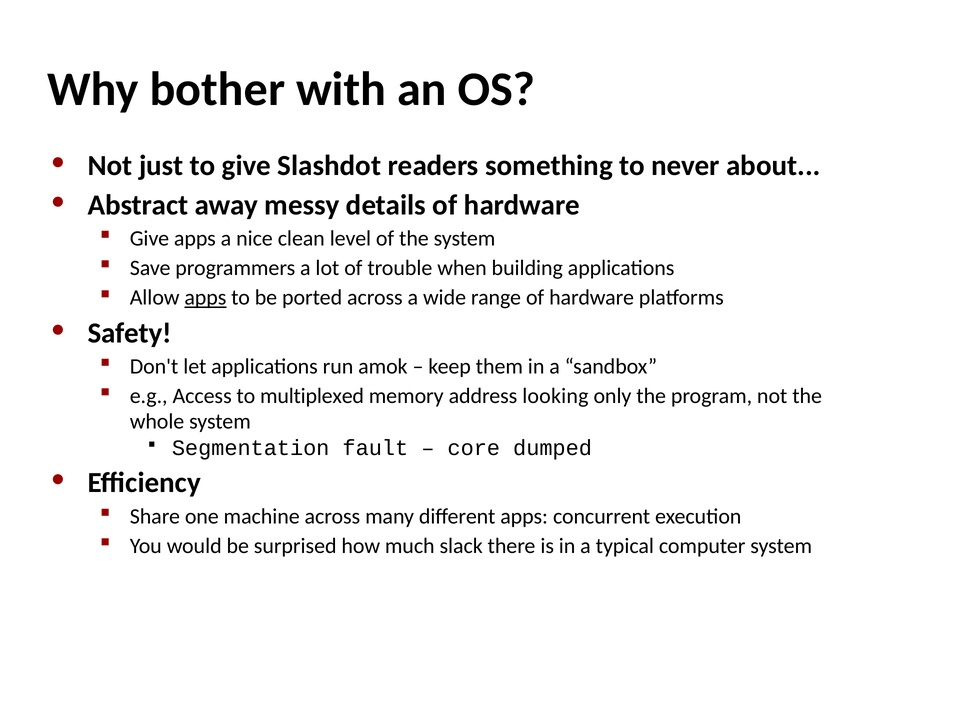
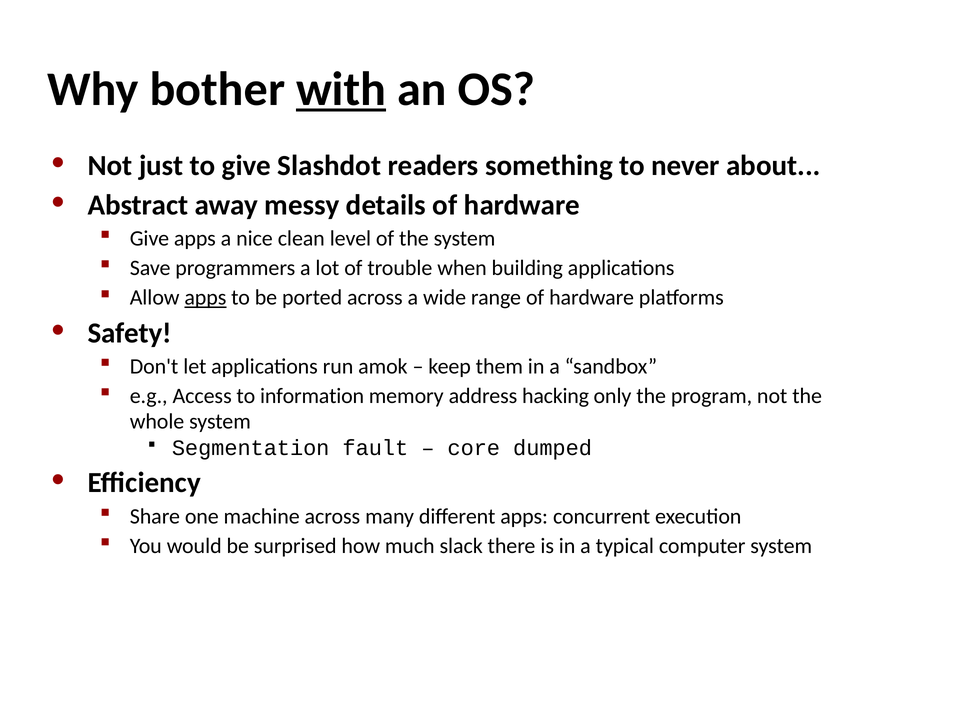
with underline: none -> present (341, 89)
multiplexed: multiplexed -> information (312, 396)
looking: looking -> hacking (556, 396)
